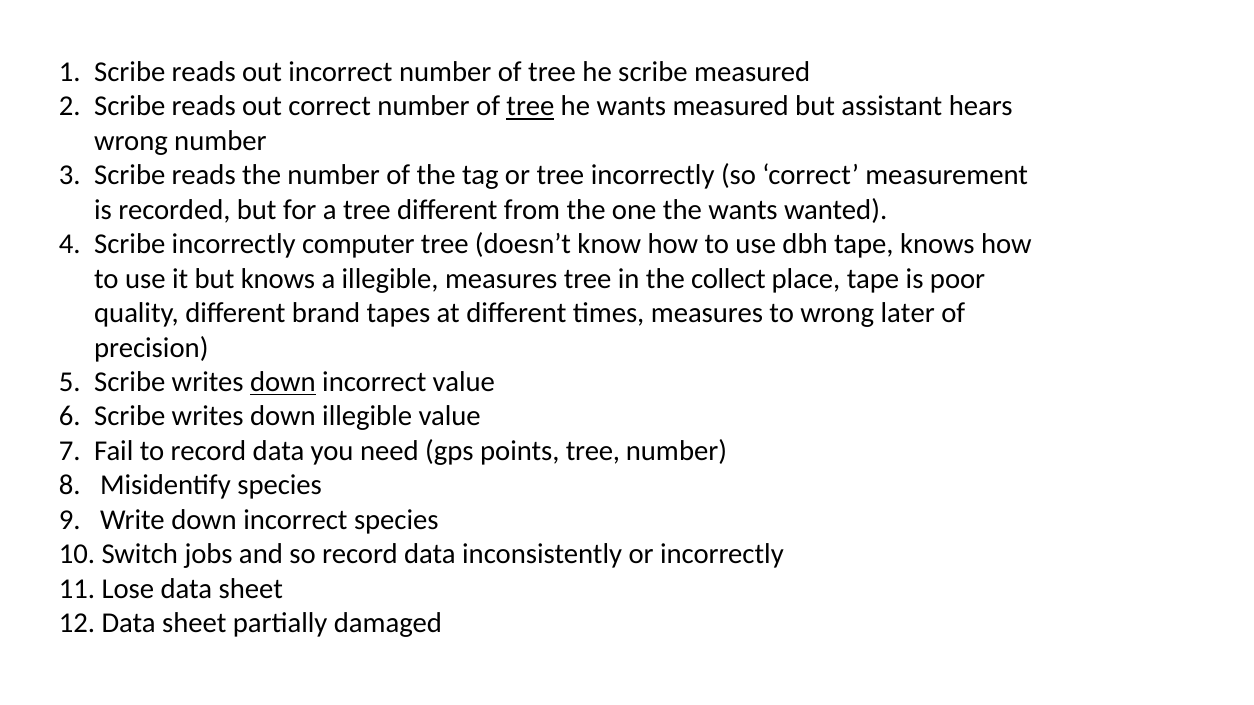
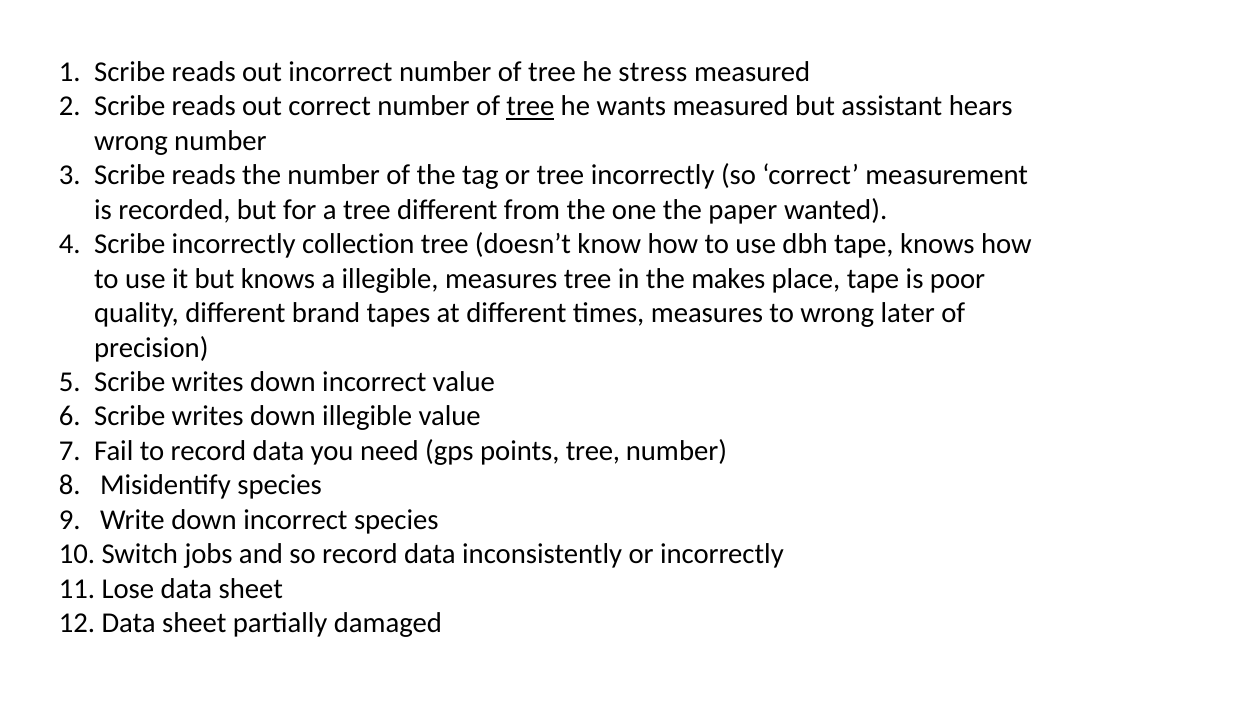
he scribe: scribe -> stress (653, 72)
the wants: wants -> paper (743, 210)
computer: computer -> collection (358, 244)
collect: collect -> makes (728, 279)
down underline: present -> none (283, 382)
